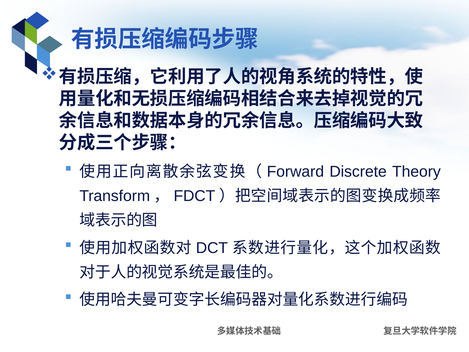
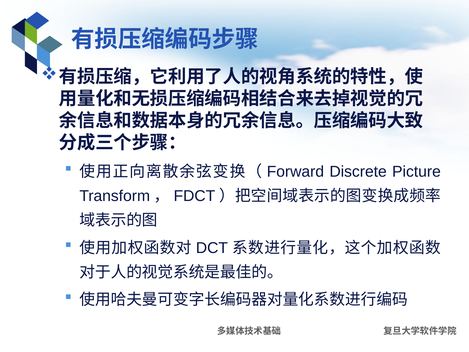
Theory: Theory -> Picture (416, 171)
